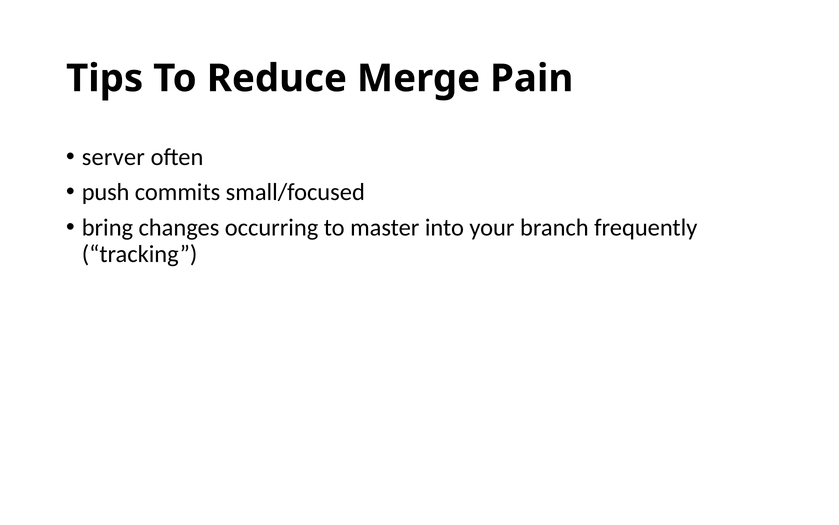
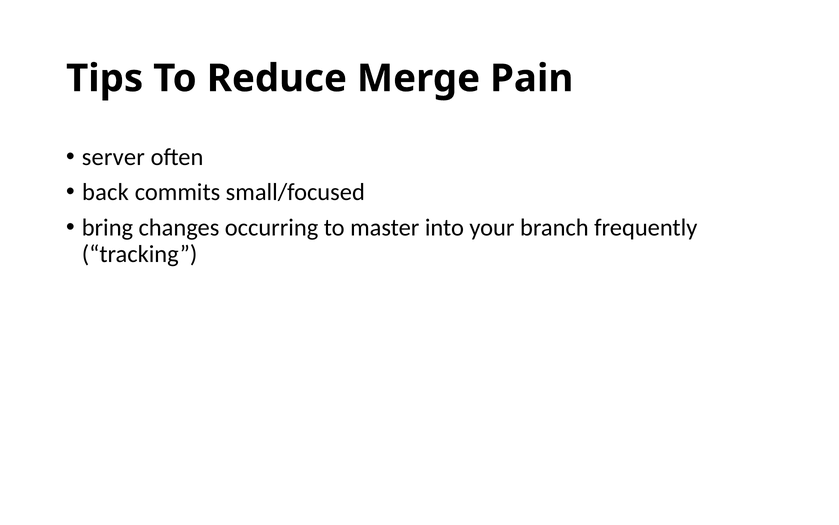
push: push -> back (105, 192)
